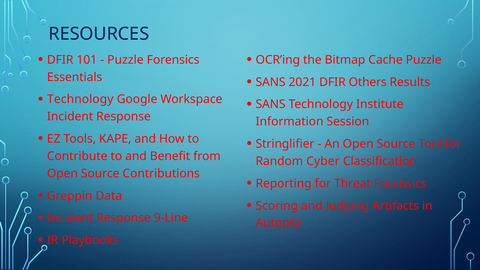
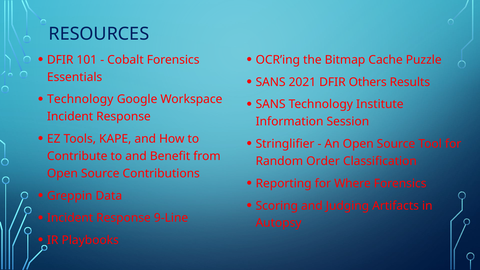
Puzzle: Puzzle -> Cobalt (125, 60)
Cyber: Cyber -> Order (323, 161)
Threat: Threat -> Where (353, 183)
